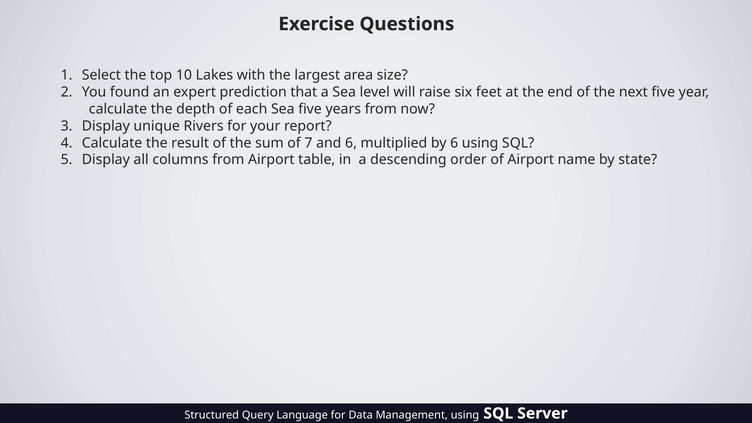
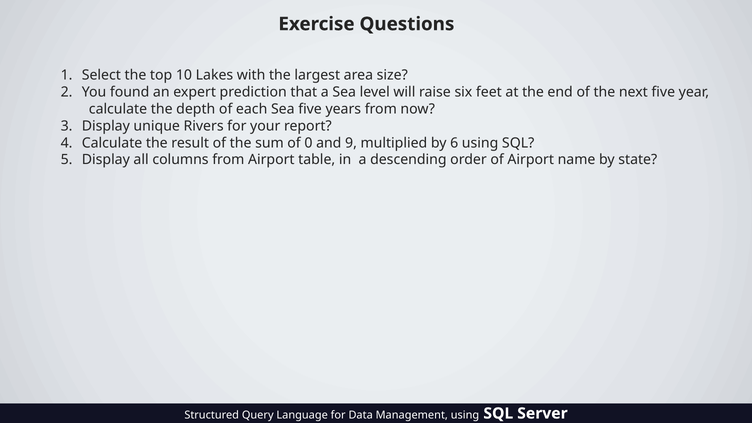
7: 7 -> 0 (308, 143)
and 6: 6 -> 9 (351, 143)
